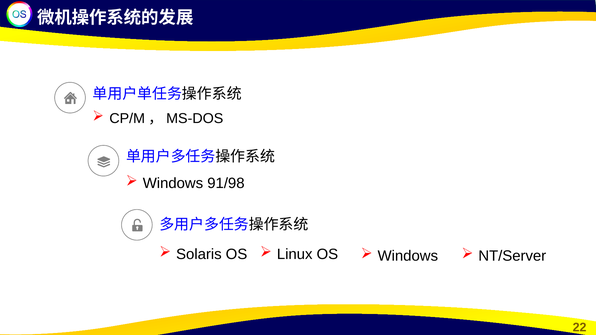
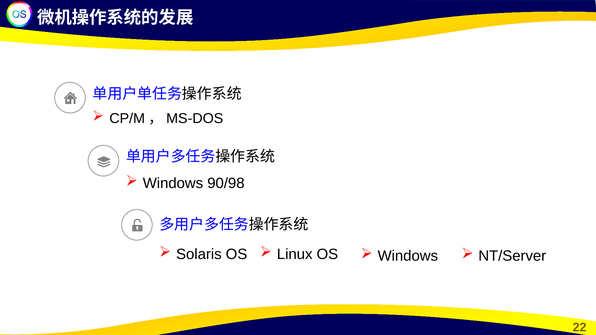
91/98: 91/98 -> 90/98 (226, 183)
